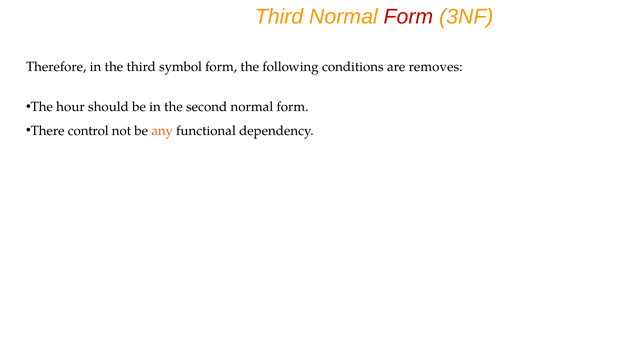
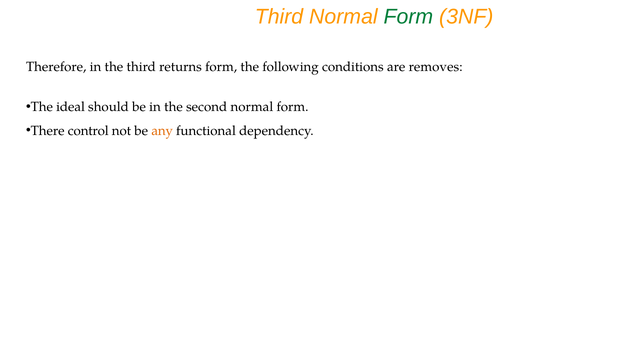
Form colour: red -> green (408, 17)
symbol: symbol -> returns (180, 67)
hour: hour -> ideal (71, 107)
